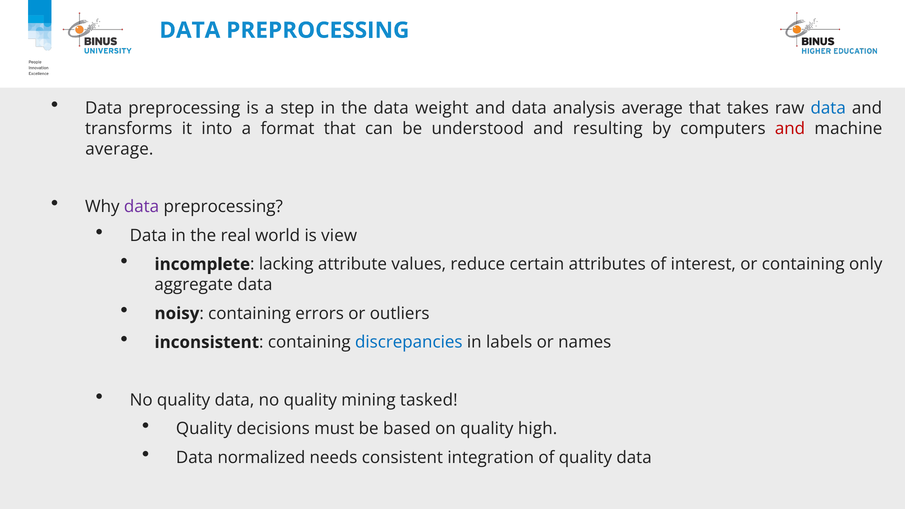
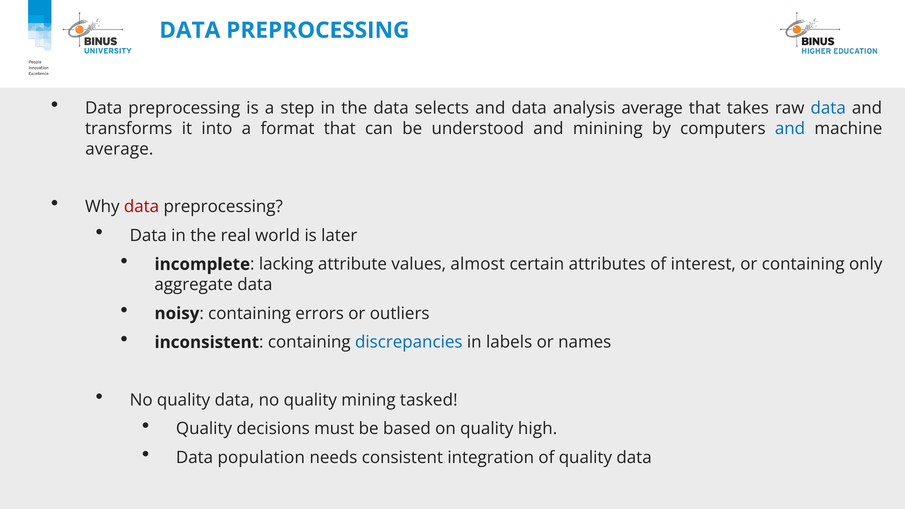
weight: weight -> selects (442, 108)
resulting: resulting -> minining (608, 129)
and colour: red -> blue (790, 129)
data colour: purple -> red (142, 207)
view: view -> later (339, 235)
reduce: reduce -> almost (478, 264)
normalized: normalized -> population (261, 458)
